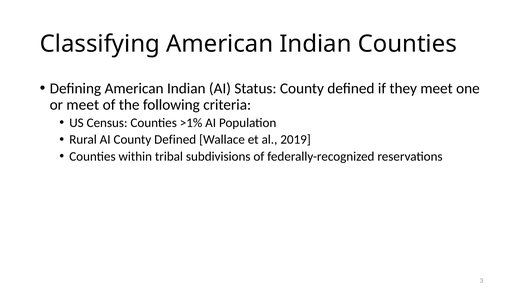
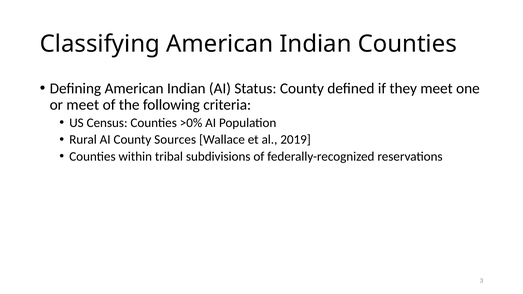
>1%: >1% -> >0% (191, 123)
AI County Defined: Defined -> Sources (175, 140)
